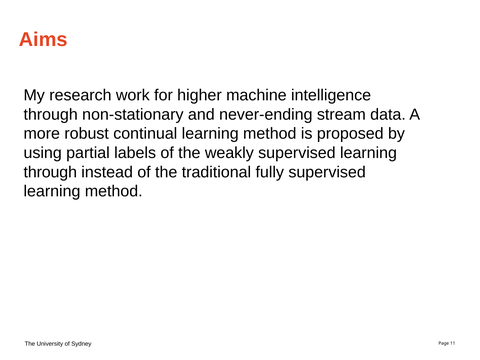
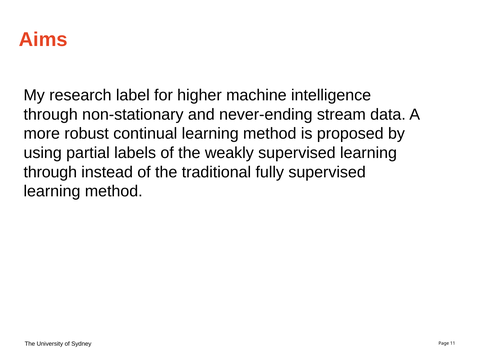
work: work -> label (133, 95)
